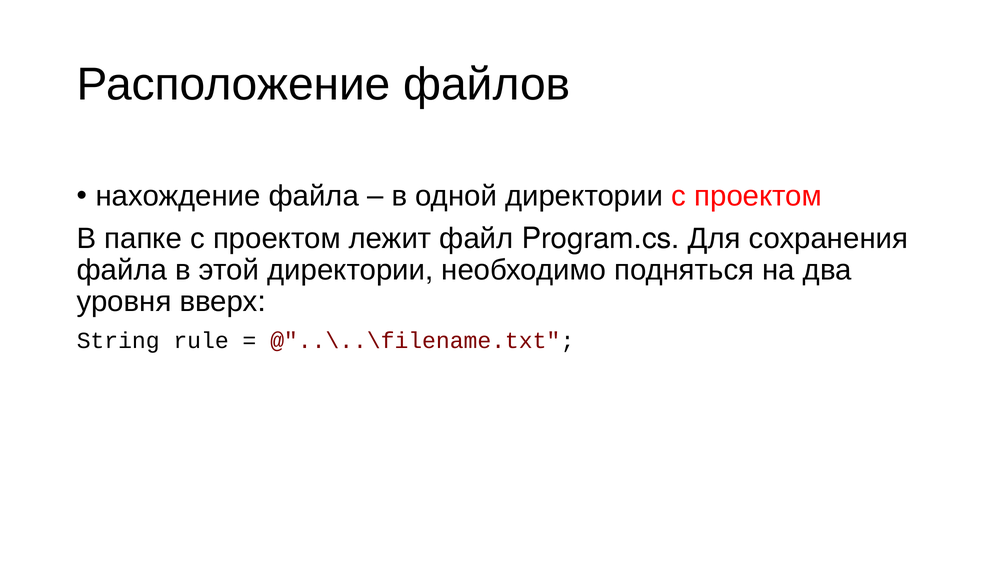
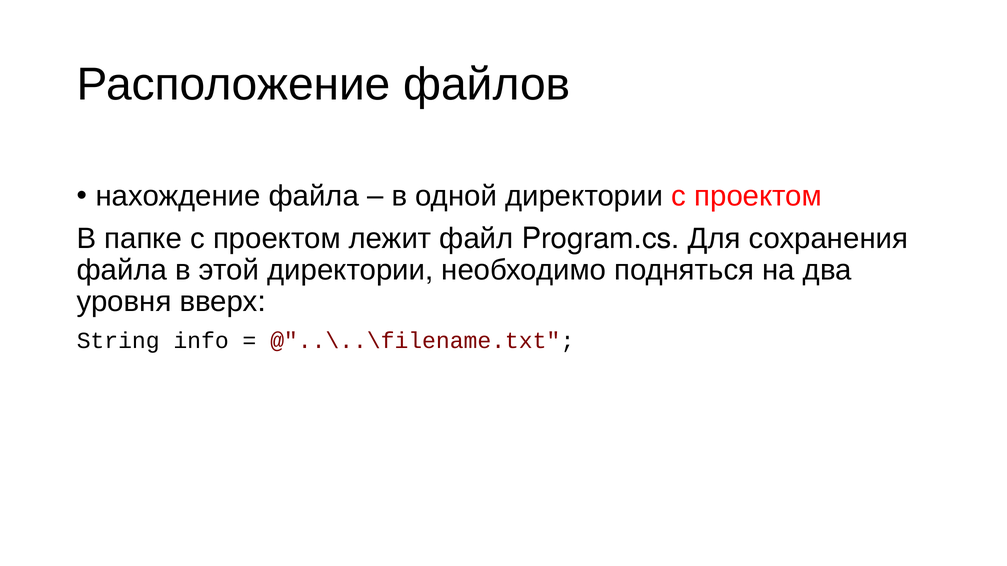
rule: rule -> info (201, 341)
